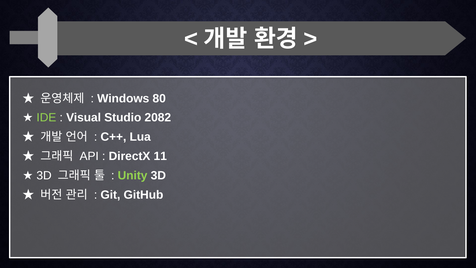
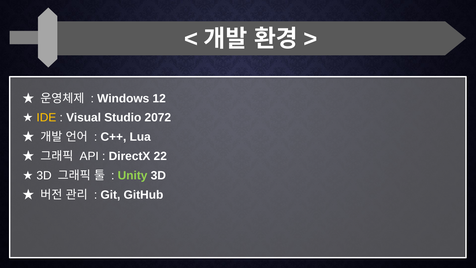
80: 80 -> 12 (159, 98)
IDE colour: light green -> yellow (46, 118)
2082: 2082 -> 2072 (158, 118)
11: 11 -> 22 (160, 156)
